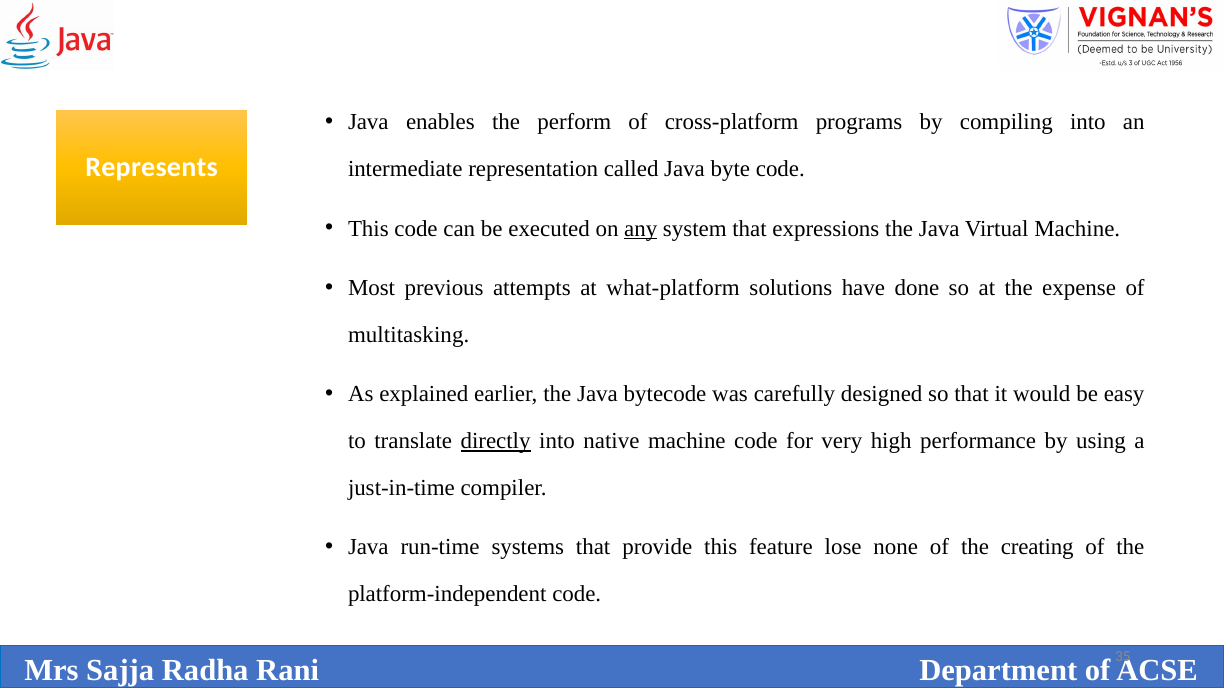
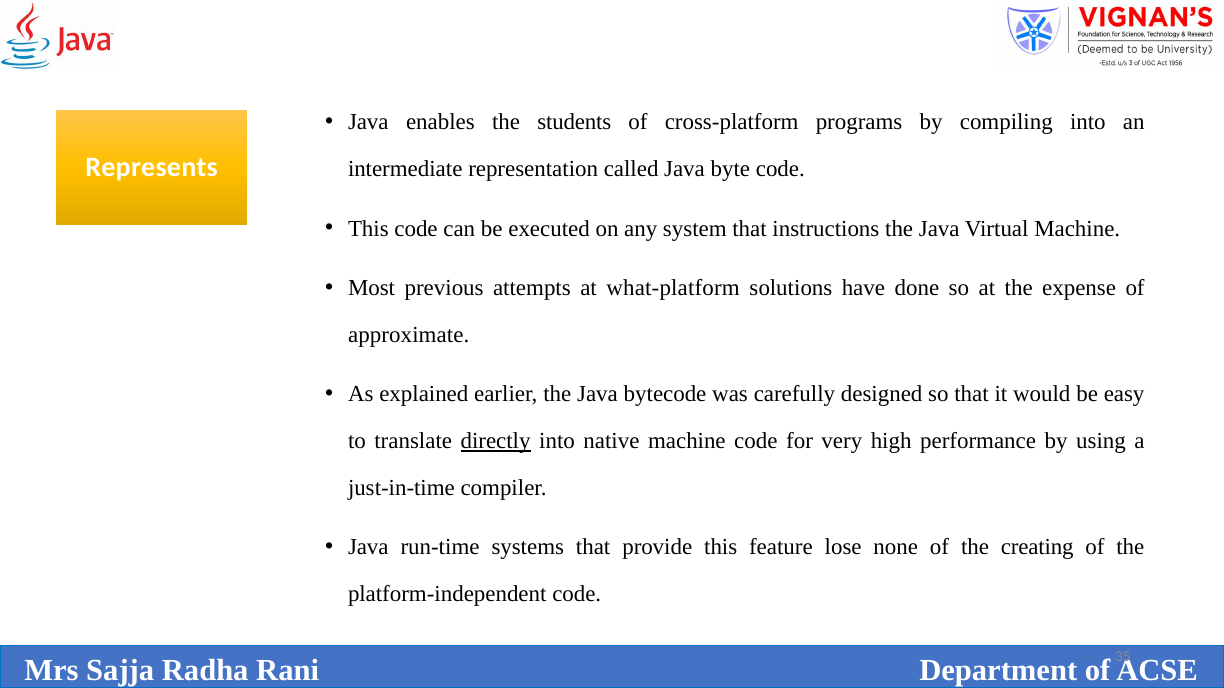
perform: perform -> students (574, 122)
any underline: present -> none (641, 229)
expressions: expressions -> instructions (826, 229)
multitasking: multitasking -> approximate (409, 335)
